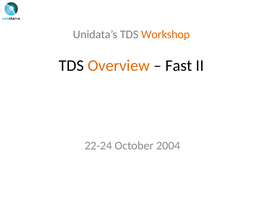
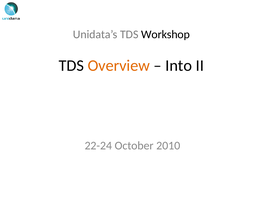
Workshop colour: orange -> black (165, 34)
Fast: Fast -> Into (179, 66)
2004: 2004 -> 2010 (168, 146)
